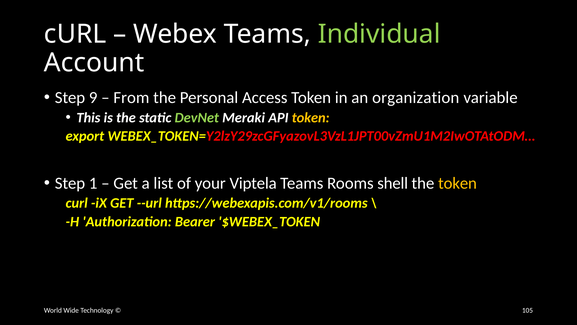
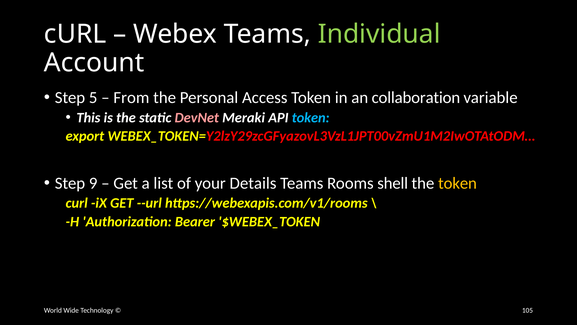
9: 9 -> 5 (93, 98)
organization: organization -> collaboration (416, 98)
DevNet colour: light green -> pink (197, 117)
token colour: yellow -> light blue (311, 117)
1: 1 -> 9 (93, 183)
Viptela: Viptela -> Details (253, 183)
